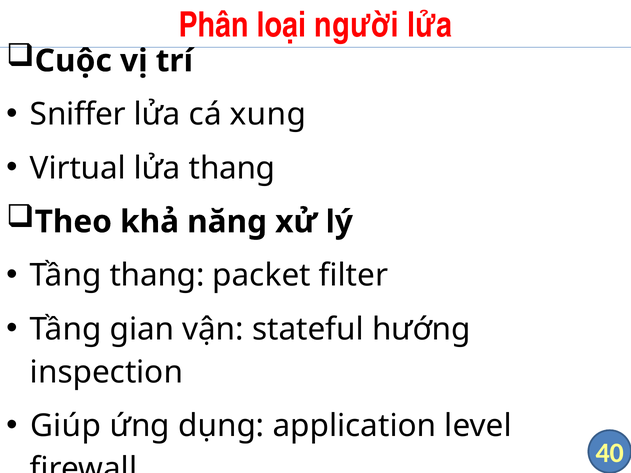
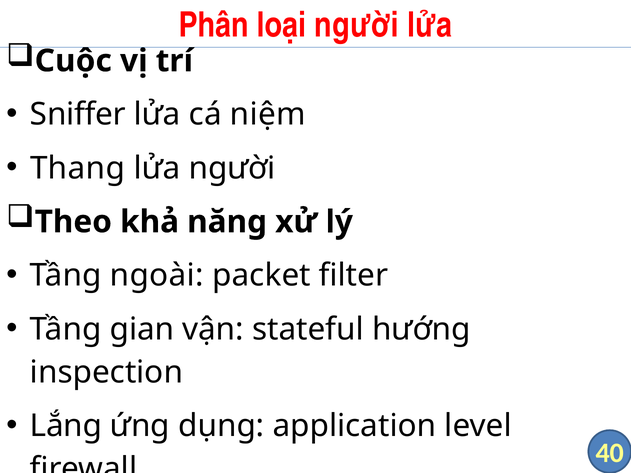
xung: xung -> niệm (268, 115)
Virtual: Virtual -> Thang (78, 168)
lửa thang: thang -> người (232, 168)
Tầng thang: thang -> ngoài (157, 276)
Giúp: Giúp -> Lắng (66, 426)
